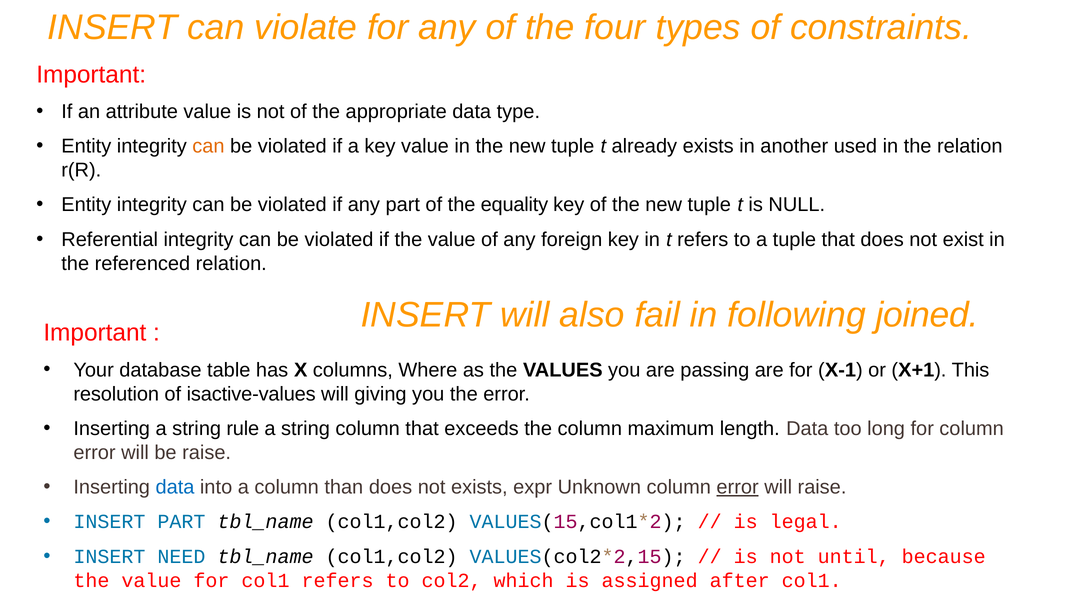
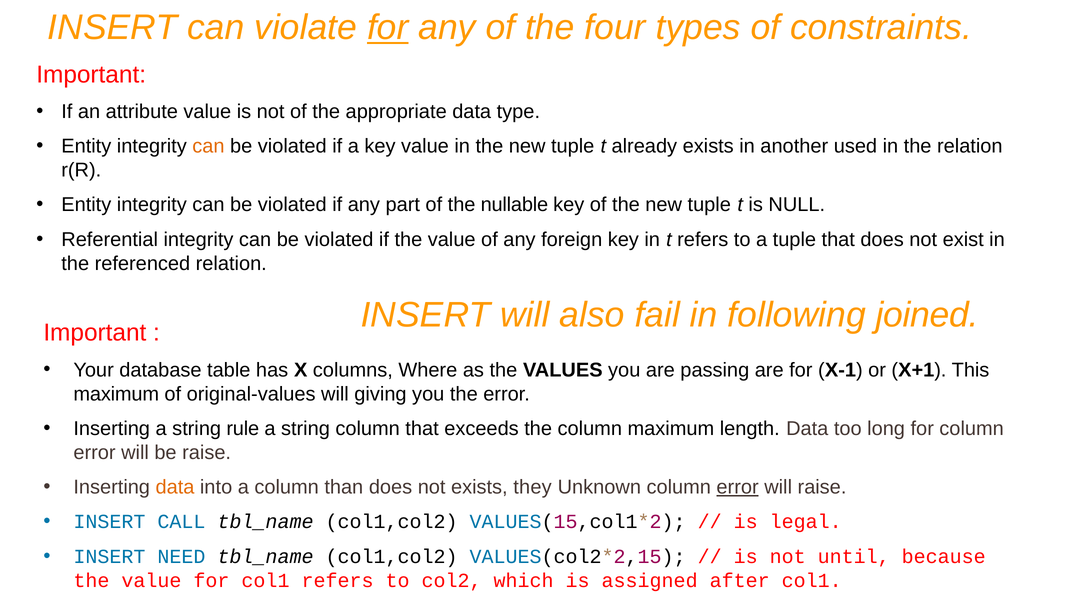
for underline: none -> present (388, 28)
equality: equality -> nullable (514, 205)
resolution: resolution -> maximum (116, 394)
isactive-values: isactive-values -> original-values (251, 394)
data colour: blue -> orange (175, 487)
expr: expr -> they (533, 487)
INSERT PART: PART -> CALL (181, 522)
